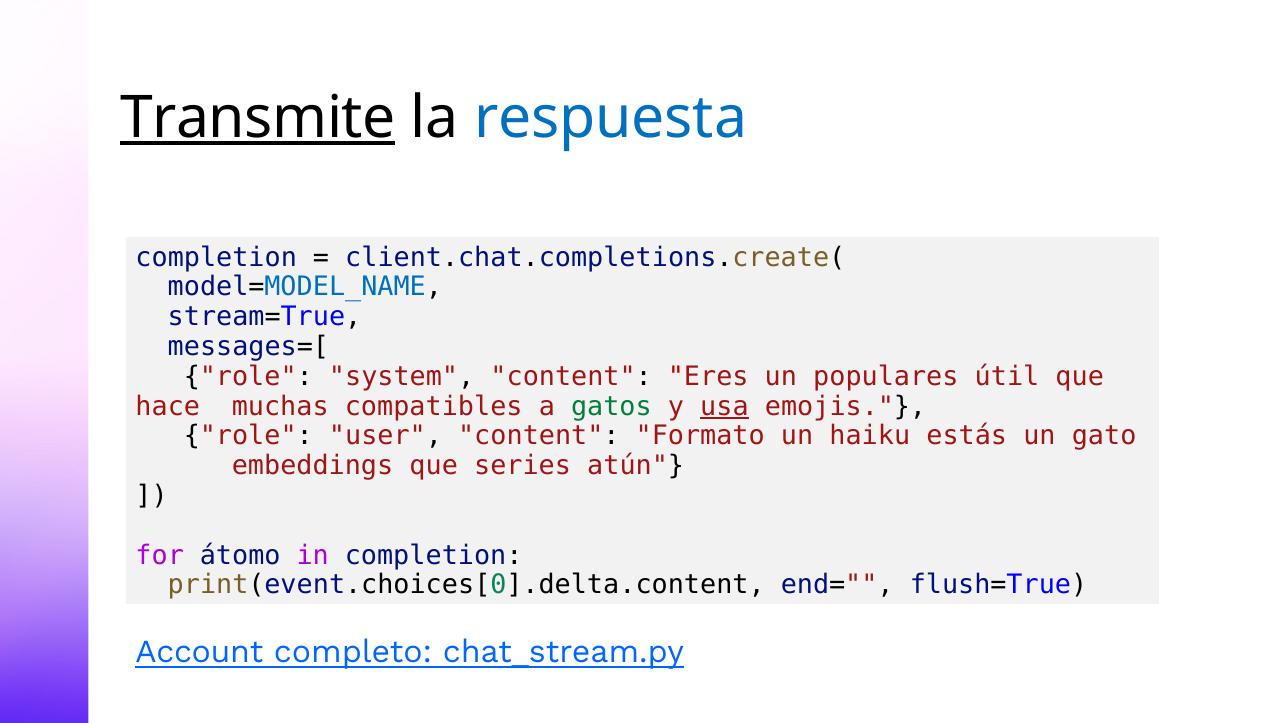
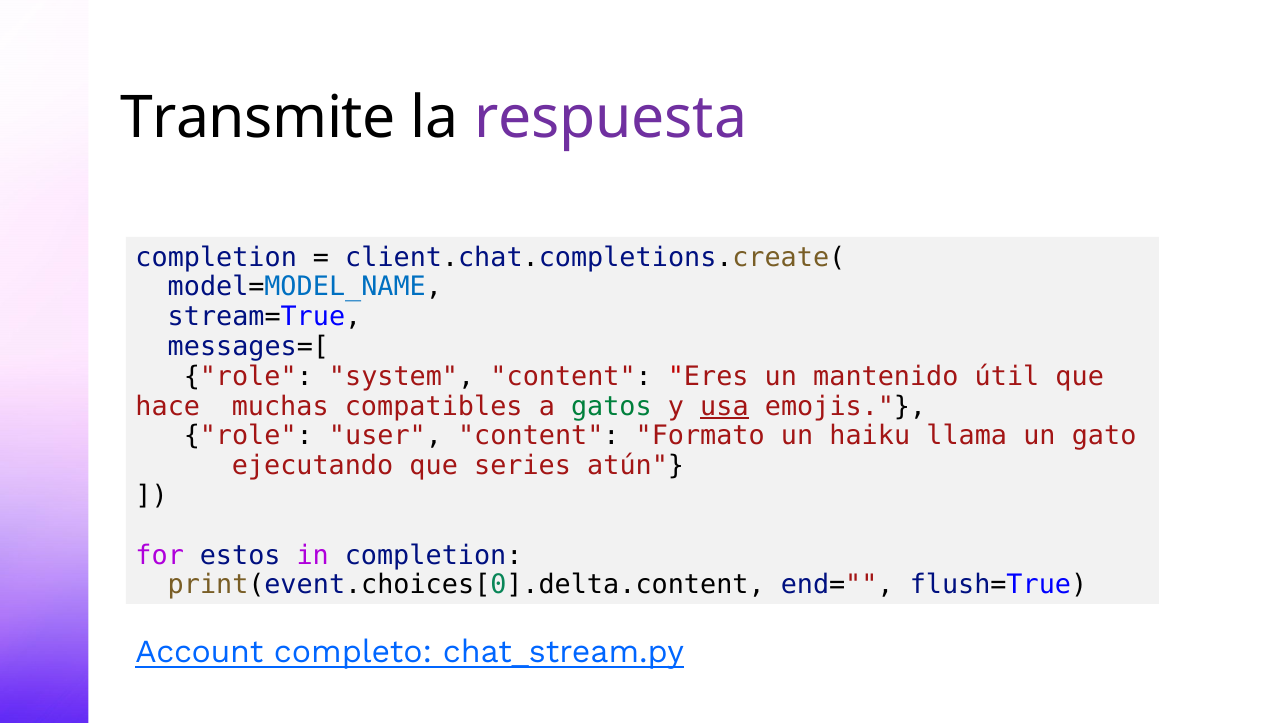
Transmite underline: present -> none (258, 118)
respuesta colour: blue -> purple (611, 118)
populares: populares -> mantenido (886, 376)
estás: estás -> llama (967, 436)
embeddings: embeddings -> ejecutando (313, 466)
átomo: átomo -> estos (240, 555)
